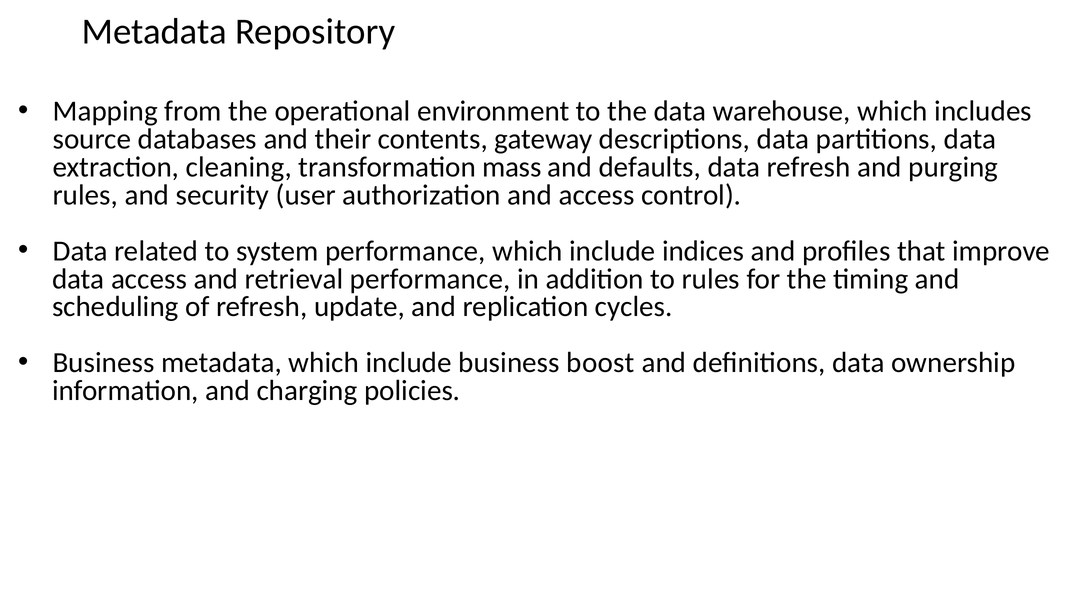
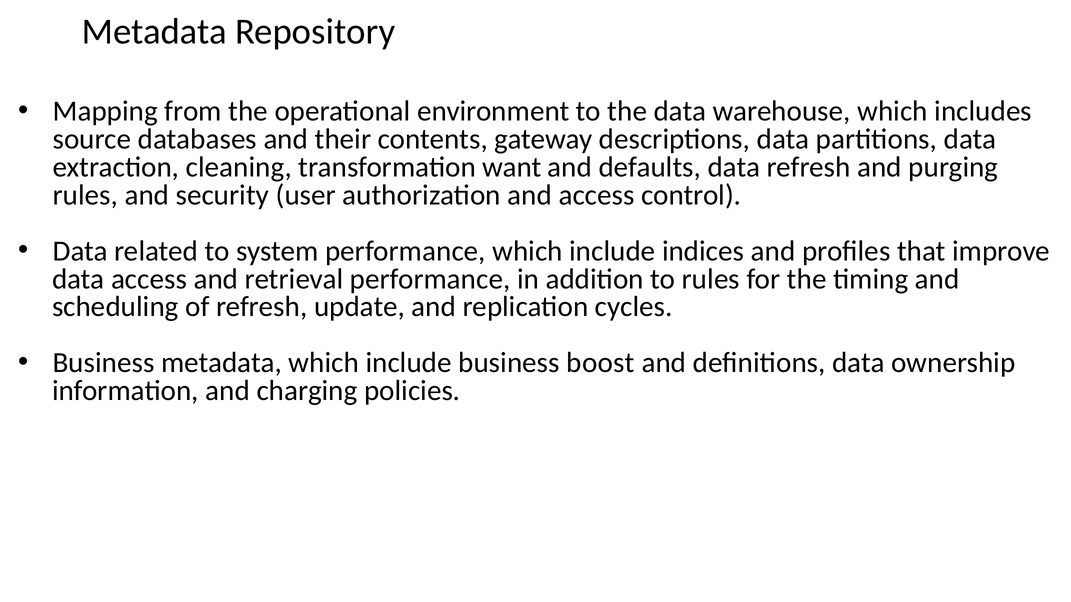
mass: mass -> want (512, 167)
